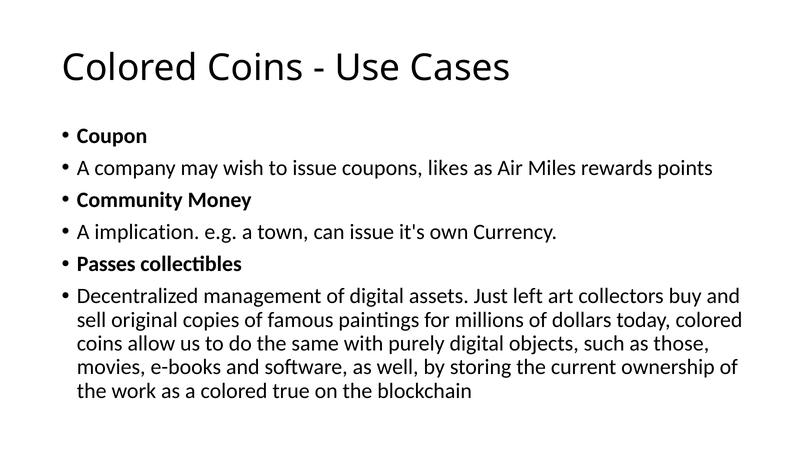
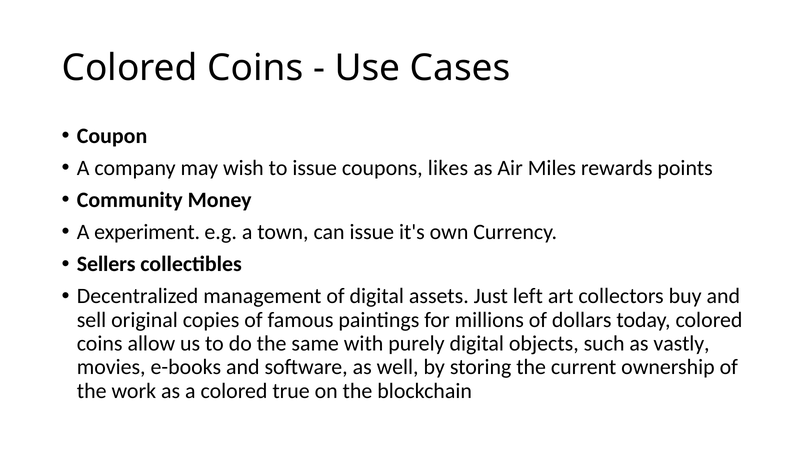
implication: implication -> experiment (147, 232)
Passes: Passes -> Sellers (106, 264)
those: those -> vastly (682, 344)
